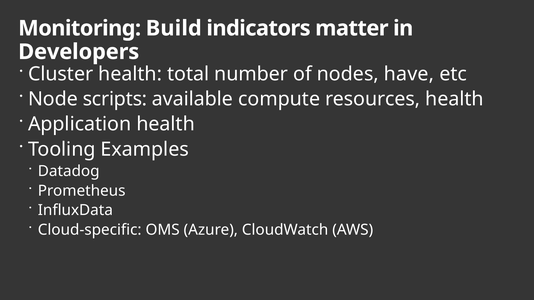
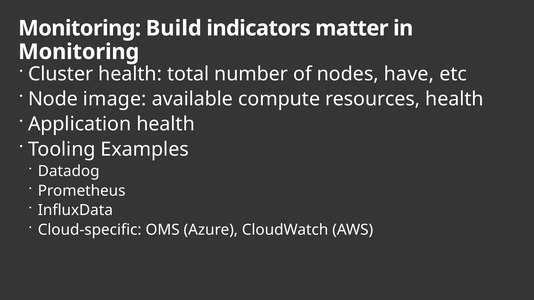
Developers: Developers -> Monitoring (79, 52)
scripts: scripts -> image (115, 99)
